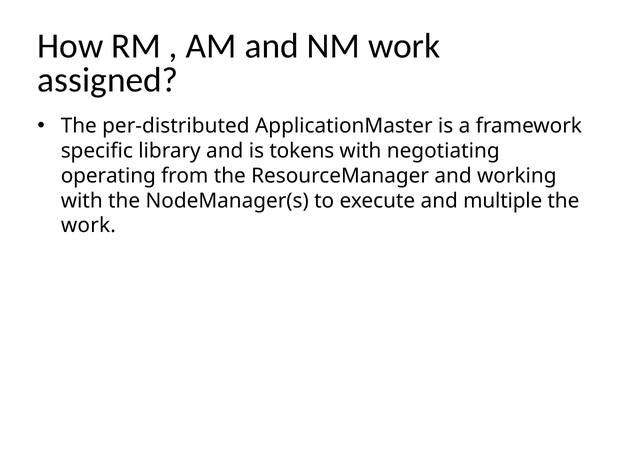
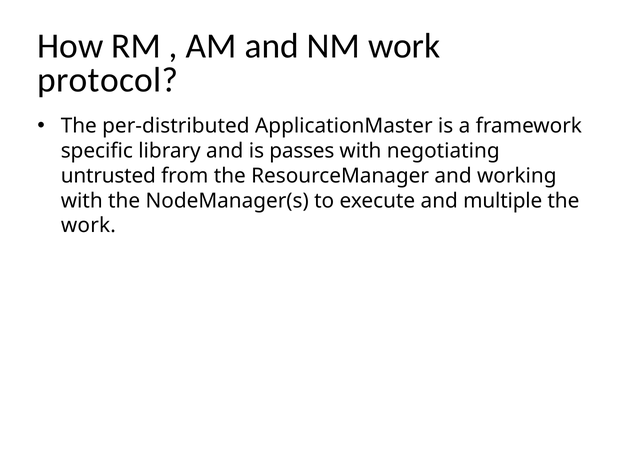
assigned: assigned -> protocol (108, 80)
tokens: tokens -> passes (302, 151)
operating: operating -> untrusted (108, 176)
